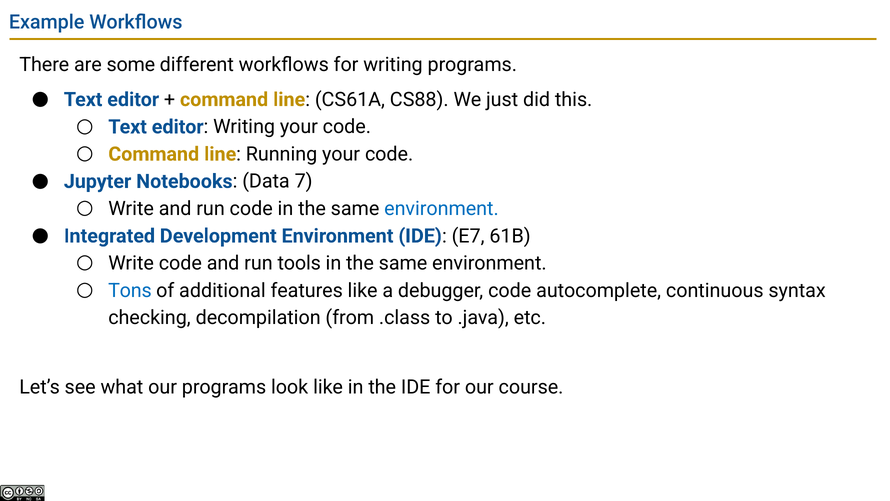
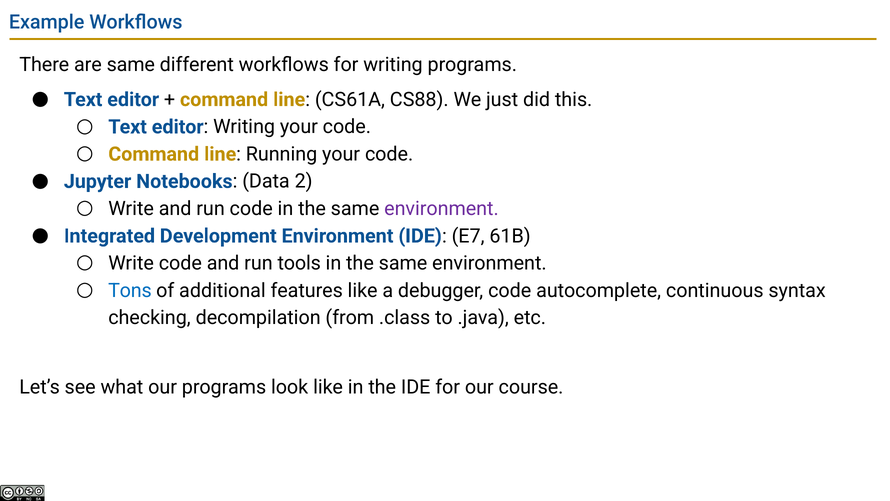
are some: some -> same (131, 65)
7: 7 -> 2 (304, 181)
environment colour: blue -> purple (441, 209)
